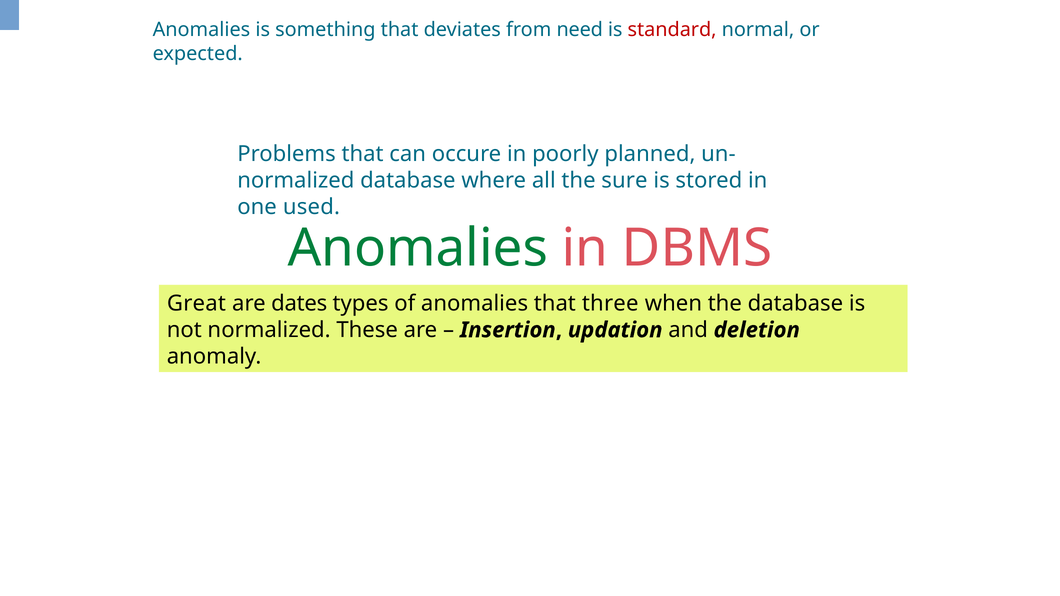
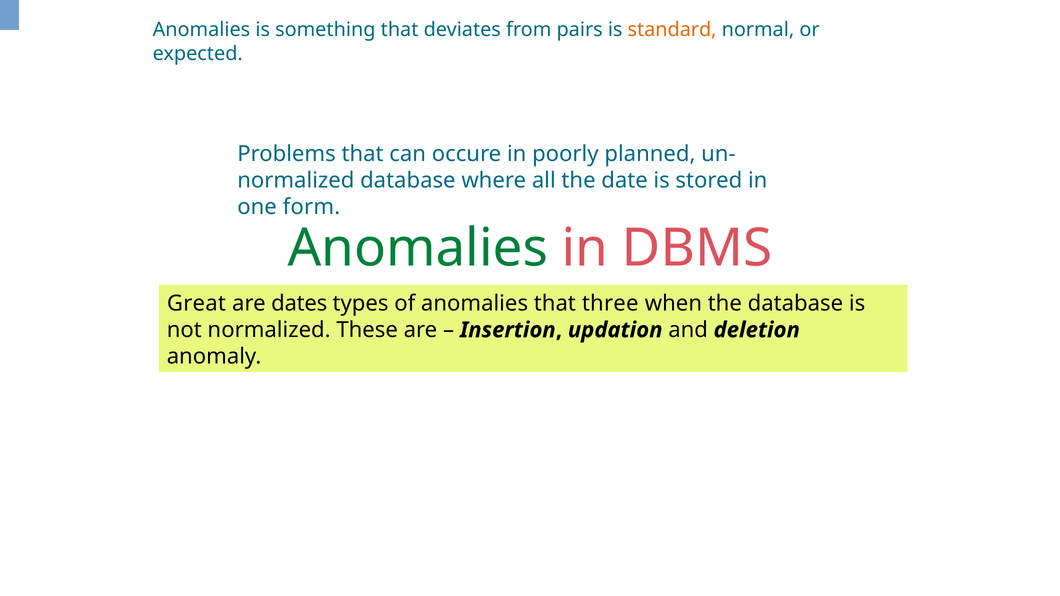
need: need -> pairs (580, 30)
standard colour: red -> orange (672, 30)
sure: sure -> date (625, 181)
used: used -> form (311, 207)
